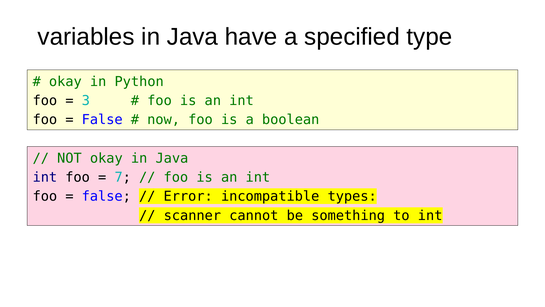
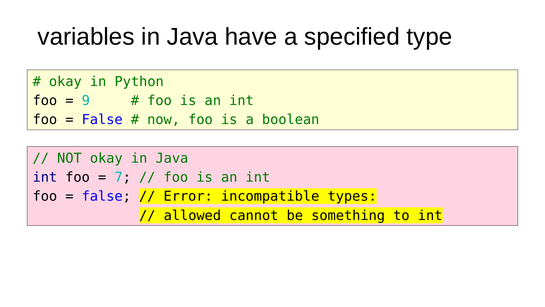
3: 3 -> 9 (86, 101)
scanner: scanner -> allowed (192, 215)
